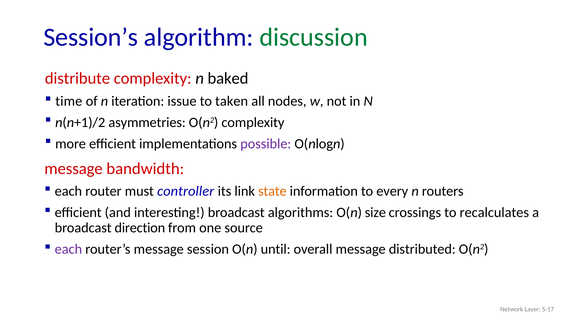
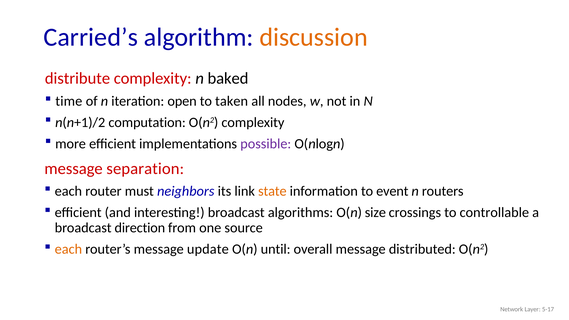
Session’s: Session’s -> Carried’s (91, 37)
discussion colour: green -> orange (314, 37)
issue: issue -> open (182, 101)
asymmetries: asymmetries -> computation (147, 122)
bandwidth: bandwidth -> separation (145, 169)
controller: controller -> neighbors (186, 191)
every: every -> event (392, 191)
recalculates: recalculates -> controllable (494, 213)
each colour: purple -> orange (68, 249)
session: session -> update (208, 249)
